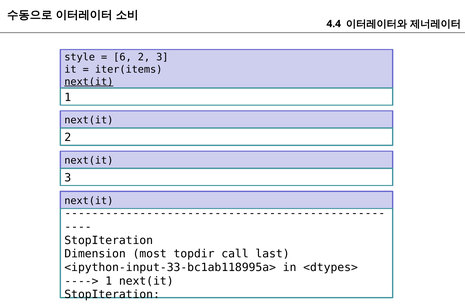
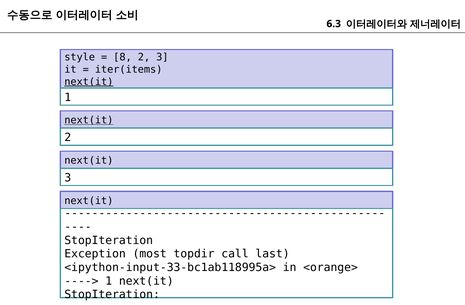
4.4: 4.4 -> 6.3 (334, 24)
6: 6 -> 8 (123, 57)
next(it underline: none -> present (89, 120)
Dimension: Dimension -> Exception (95, 254)
<dtypes>: <dtypes> -> <orange> (331, 268)
